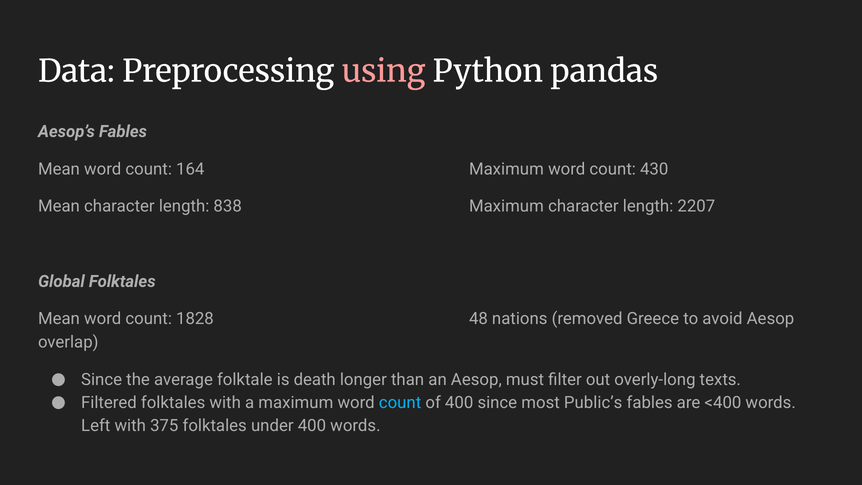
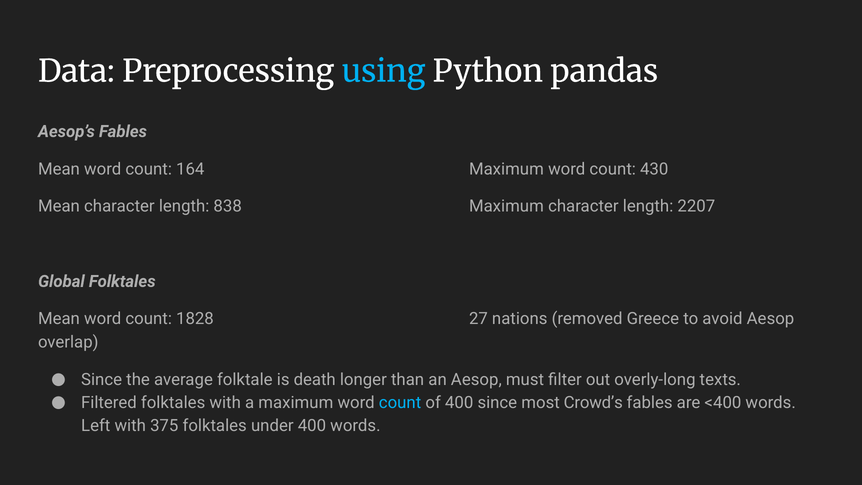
using colour: pink -> light blue (384, 71)
48: 48 -> 27 (478, 319)
Public’s: Public’s -> Crowd’s (593, 402)
